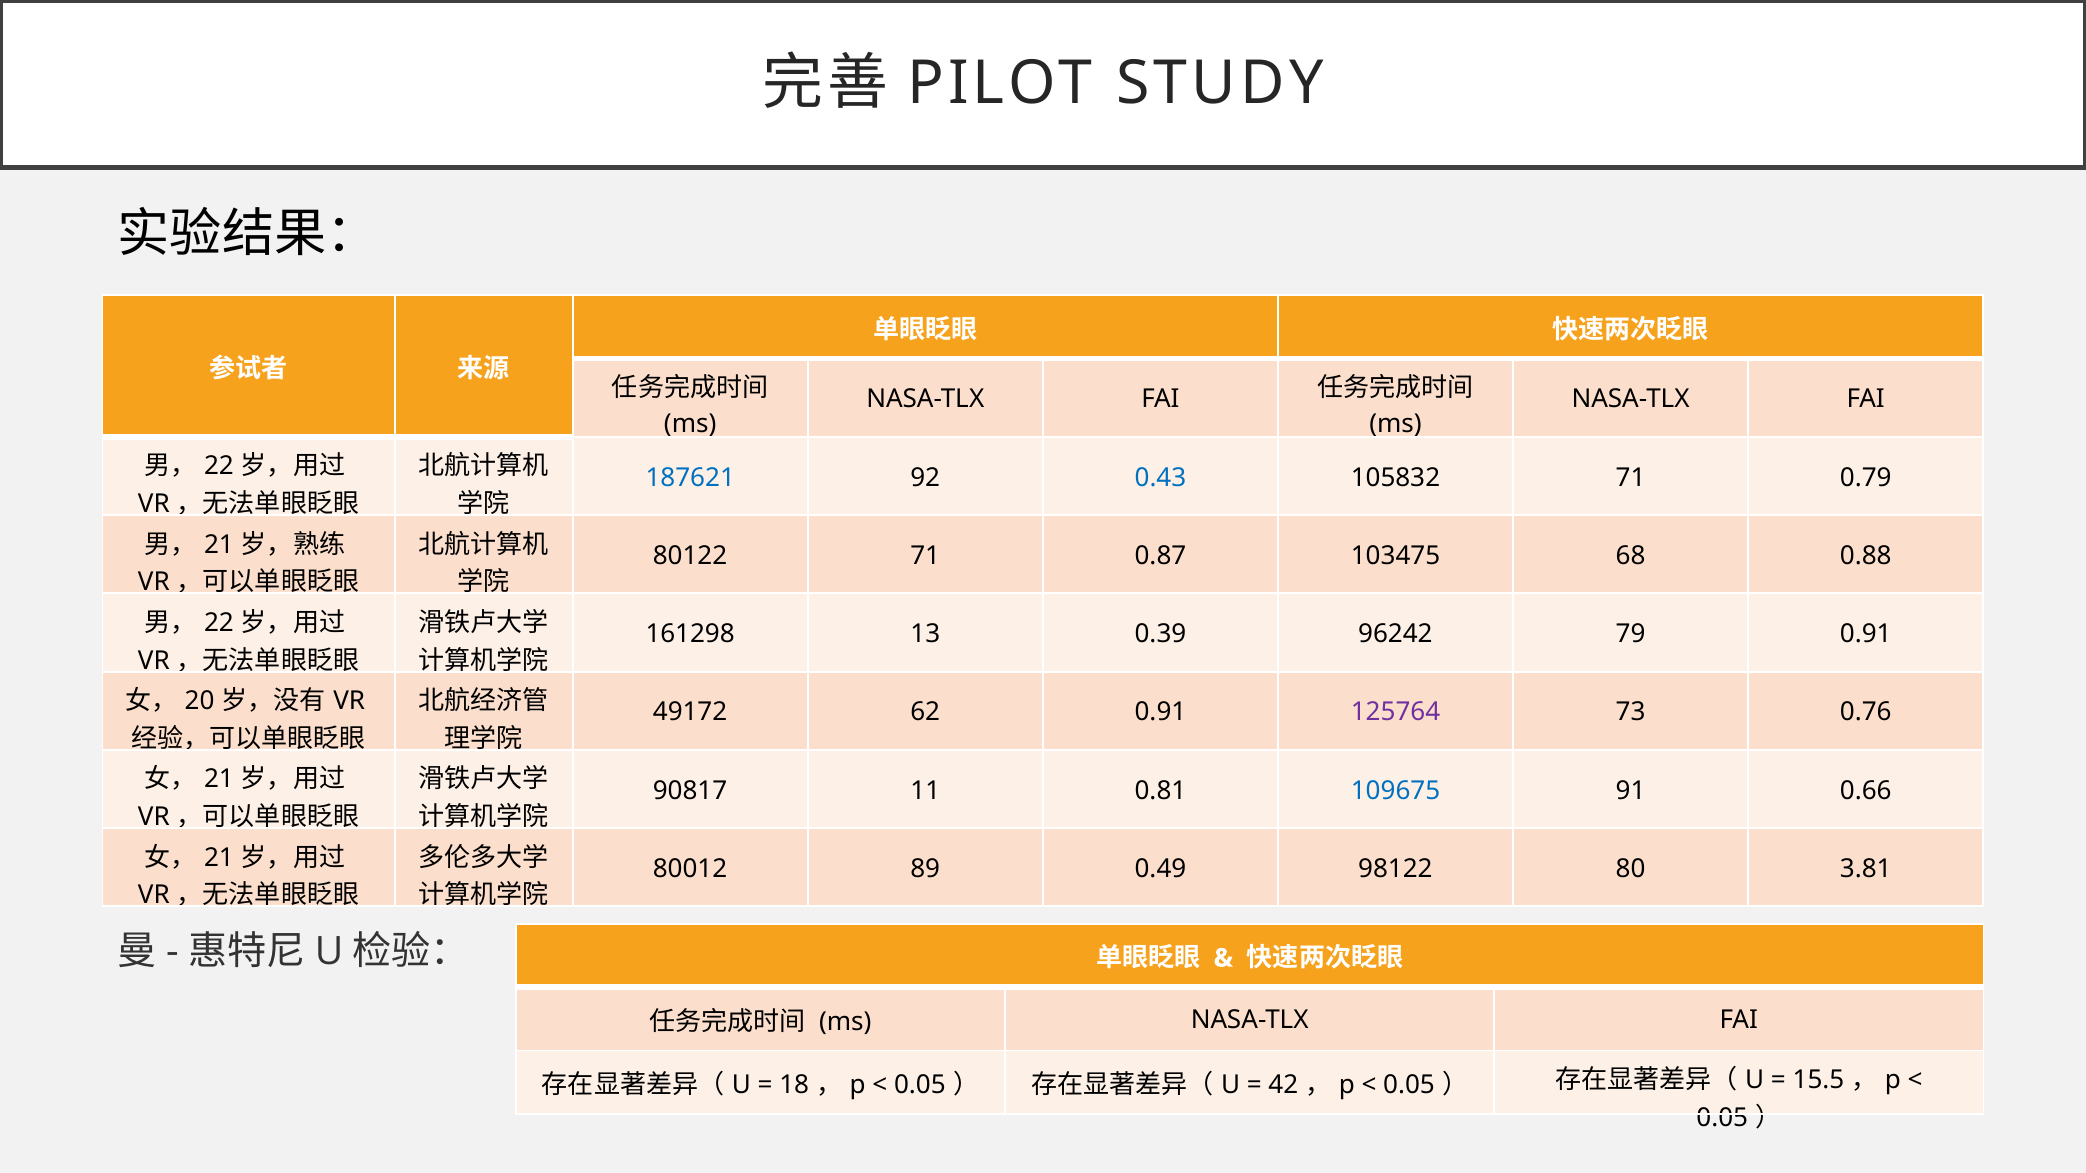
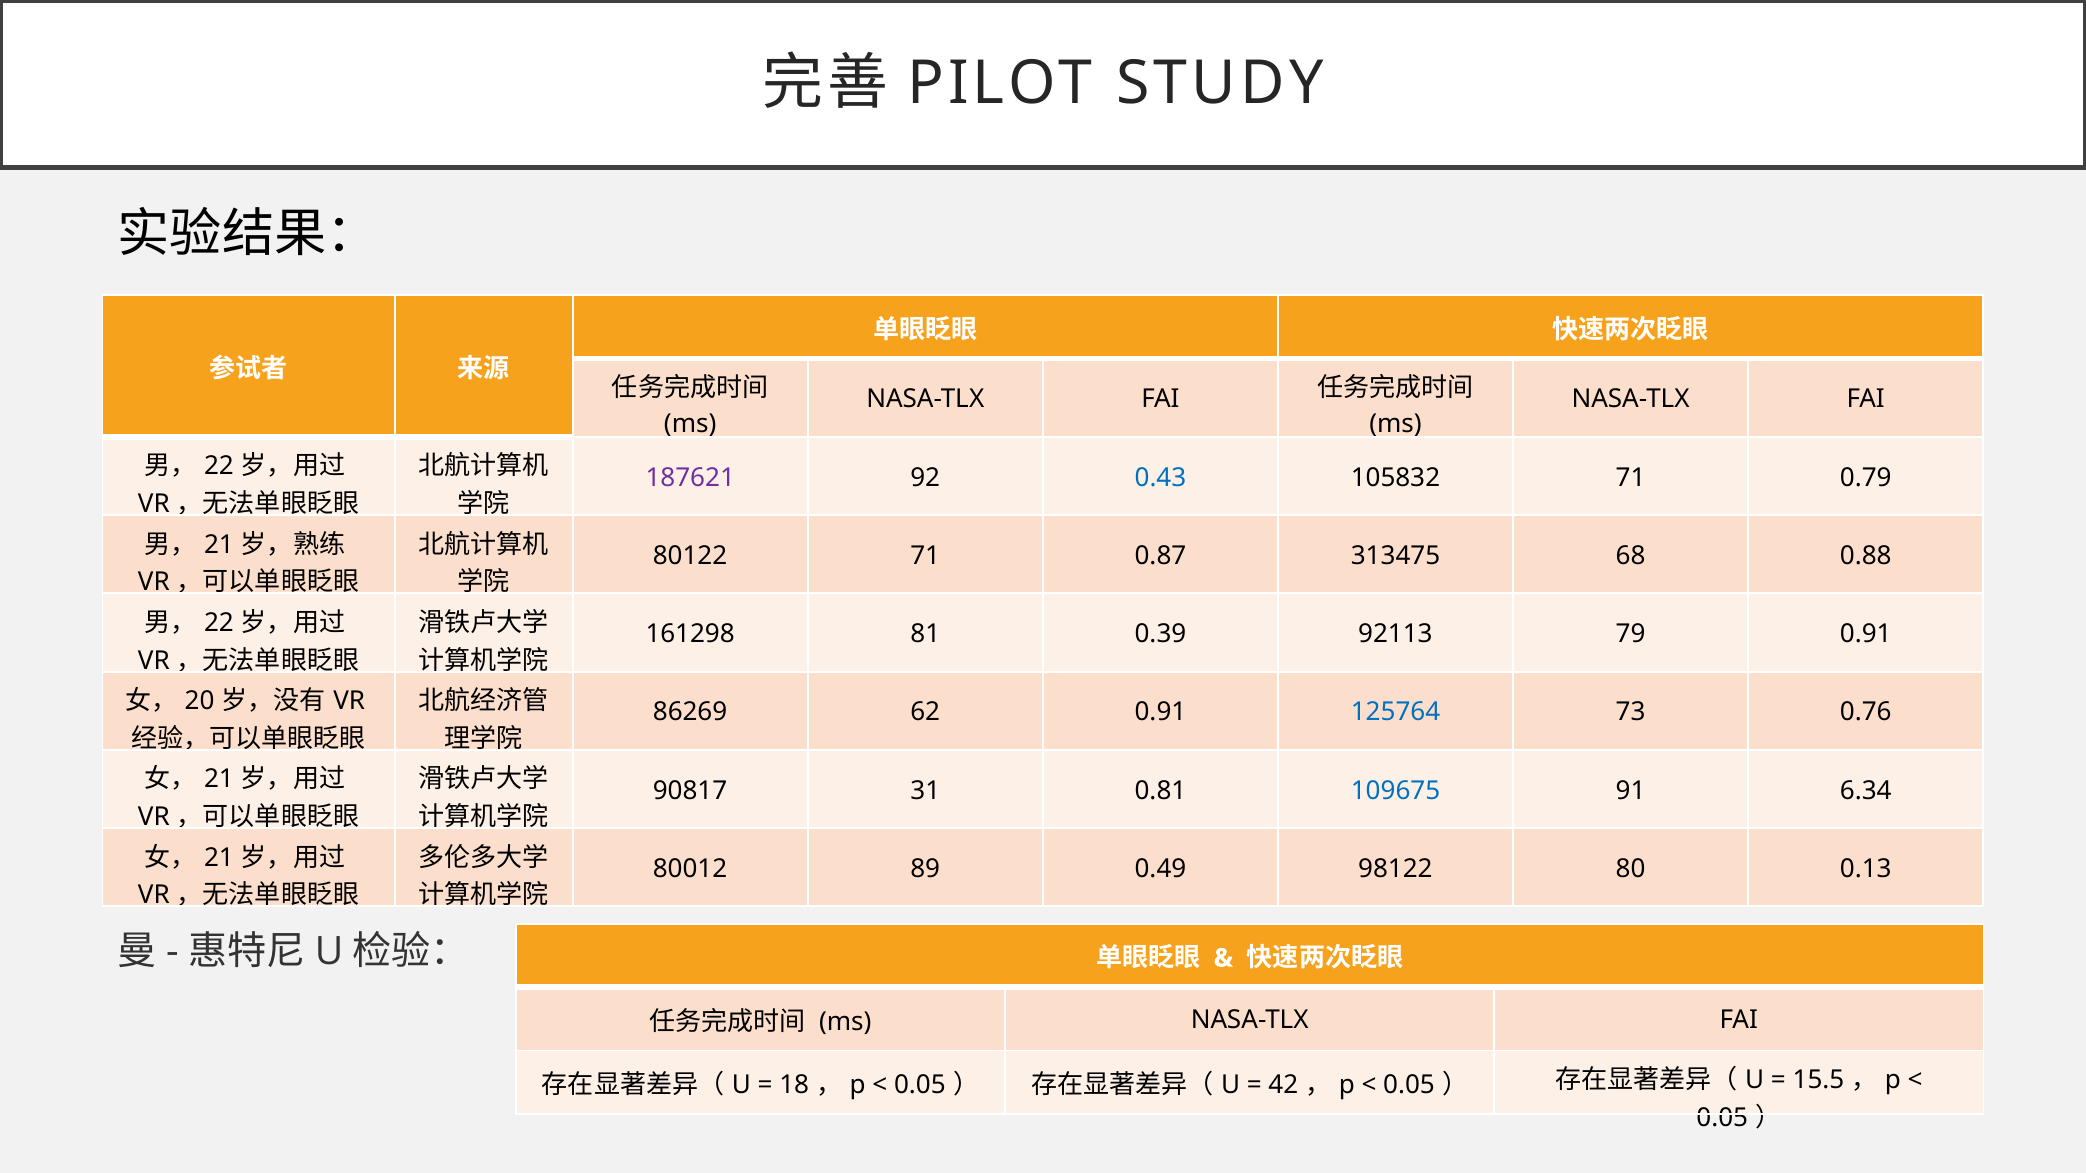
187621 colour: blue -> purple (690, 478)
103475: 103475 -> 313475 (1396, 556)
13: 13 -> 81 (925, 634)
96242: 96242 -> 92113 (1395, 634)
49172: 49172 -> 86269 (690, 712)
125764 colour: purple -> blue (1396, 712)
11: 11 -> 31 (925, 791)
0.66: 0.66 -> 6.34 (1866, 791)
3.81: 3.81 -> 0.13 (1866, 869)
